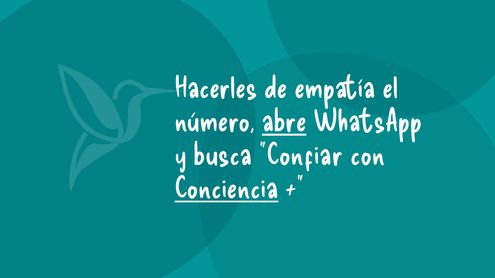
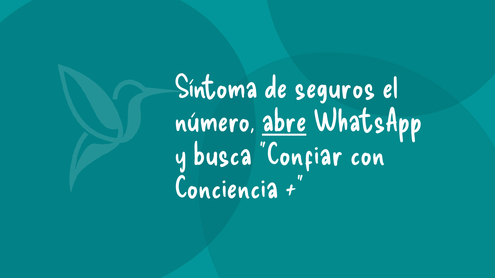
Hacerles: Hacerles -> Síntoma (216, 88)
empatía: empatía -> seguros (335, 88)
Conciencia underline: present -> none (227, 188)
